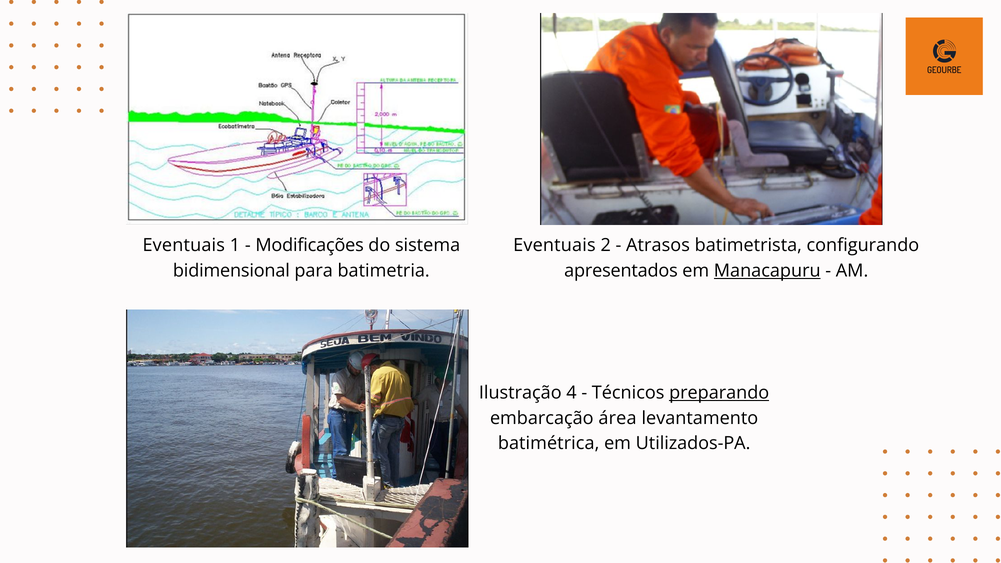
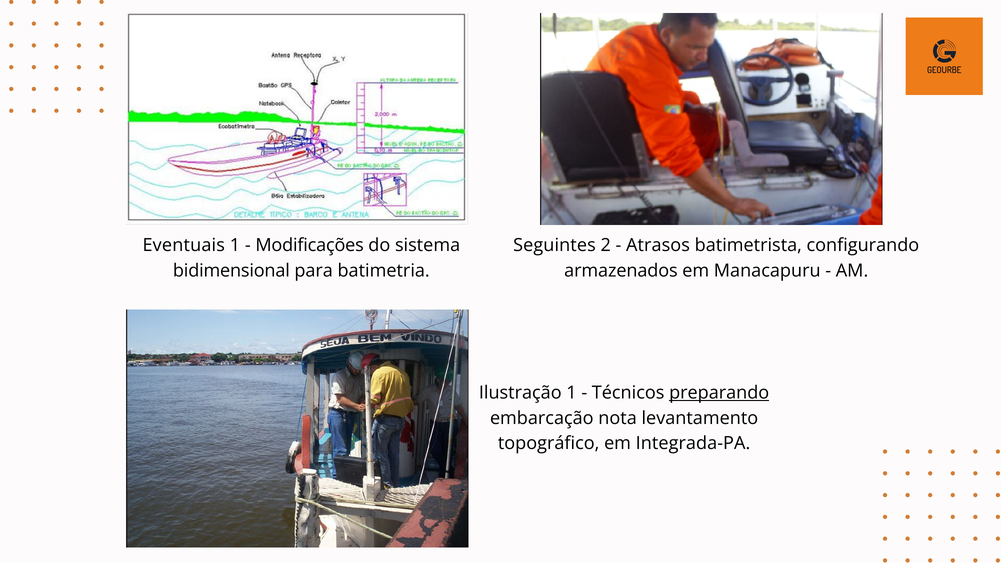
Eventuais: Eventuais -> Seguintes (554, 245)
apresentados: apresentados -> armazenados (621, 271)
Manacapuru underline: present -> none (767, 271)
Ilustração 4: 4 -> 1 (571, 393)
área: área -> nota (618, 418)
batimétrica: batimétrica -> topográfico (549, 443)
Utilizados-PA: Utilizados-PA -> Integrada-PA (693, 443)
